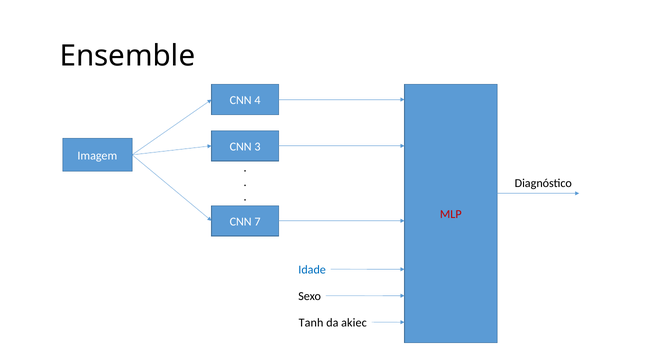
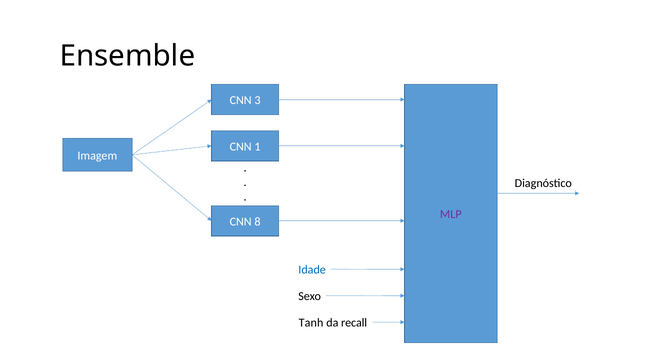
4: 4 -> 3 (257, 100)
3: 3 -> 1 (257, 147)
MLP colour: red -> purple (451, 214)
7: 7 -> 8 (257, 222)
akiec: akiec -> recall (354, 323)
